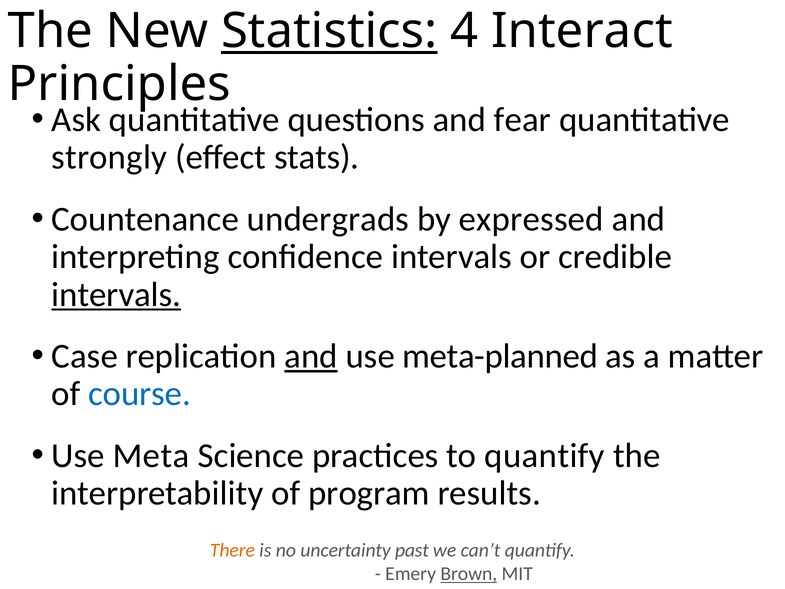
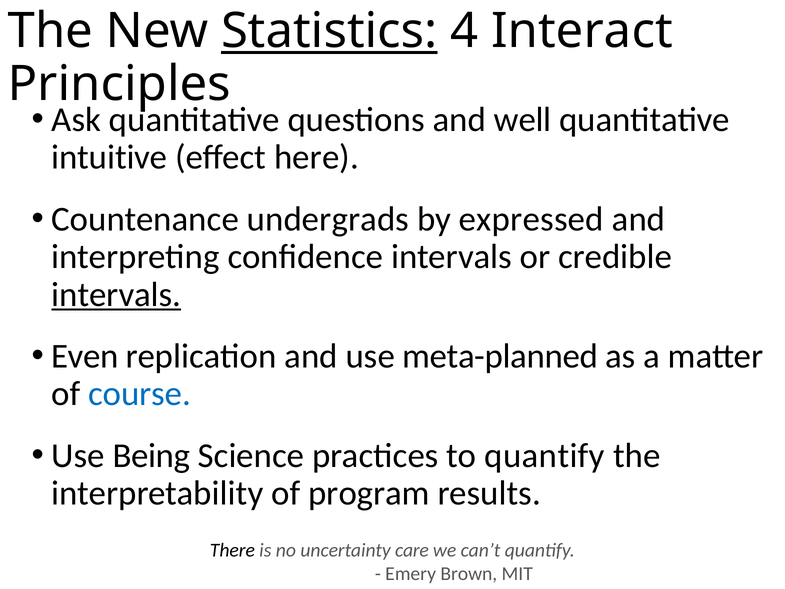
fear: fear -> well (523, 120)
strongly: strongly -> intuitive (109, 157)
stats: stats -> here (316, 157)
Case: Case -> Even (85, 356)
and underline: present -> none (311, 356)
Meta: Meta -> Being (151, 455)
There colour: orange -> black (232, 550)
past: past -> care (412, 550)
Brown underline: present -> none (469, 574)
